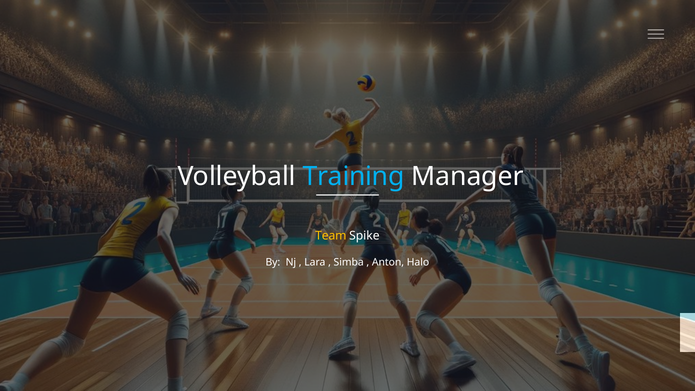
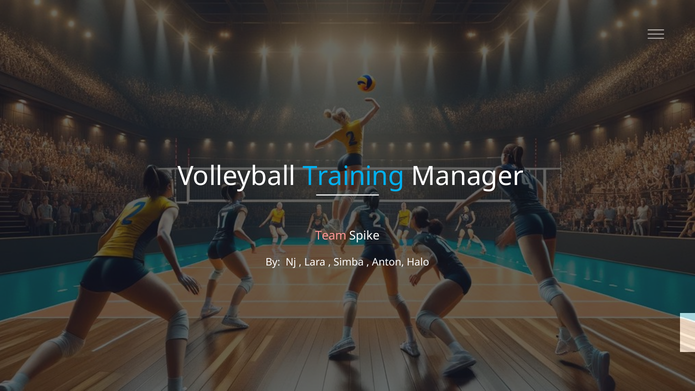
Team colour: yellow -> pink (331, 236)
